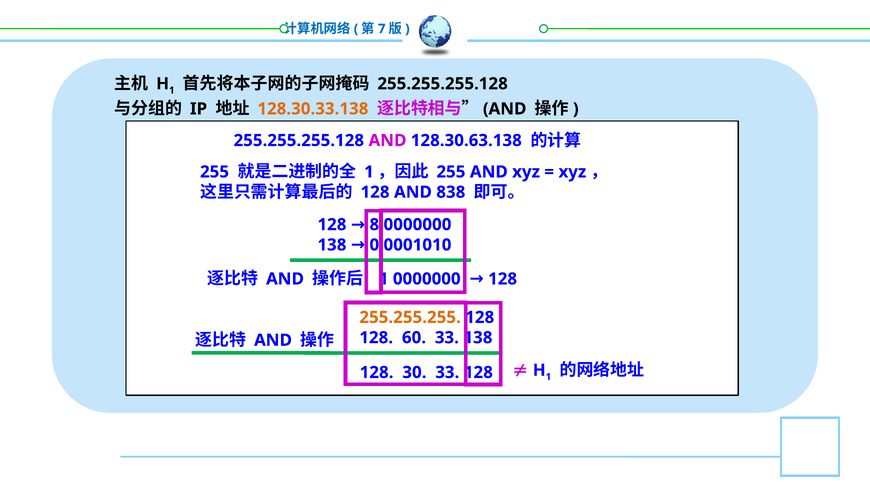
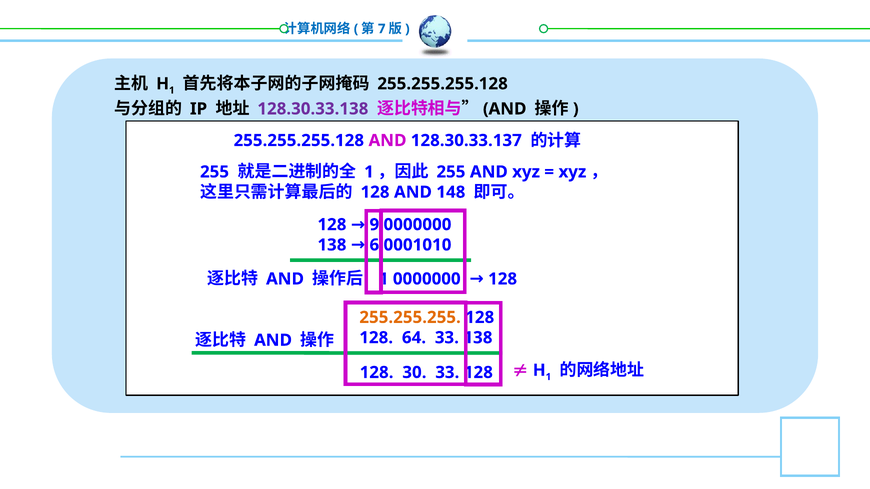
128.30.33.138 colour: orange -> purple (313, 109)
128.30.63.138: 128.30.63.138 -> 128.30.33.137 (466, 141)
838: 838 -> 148 (451, 192)
8: 8 -> 9 (374, 225)
0: 0 -> 6 (374, 245)
60: 60 -> 64 (414, 338)
